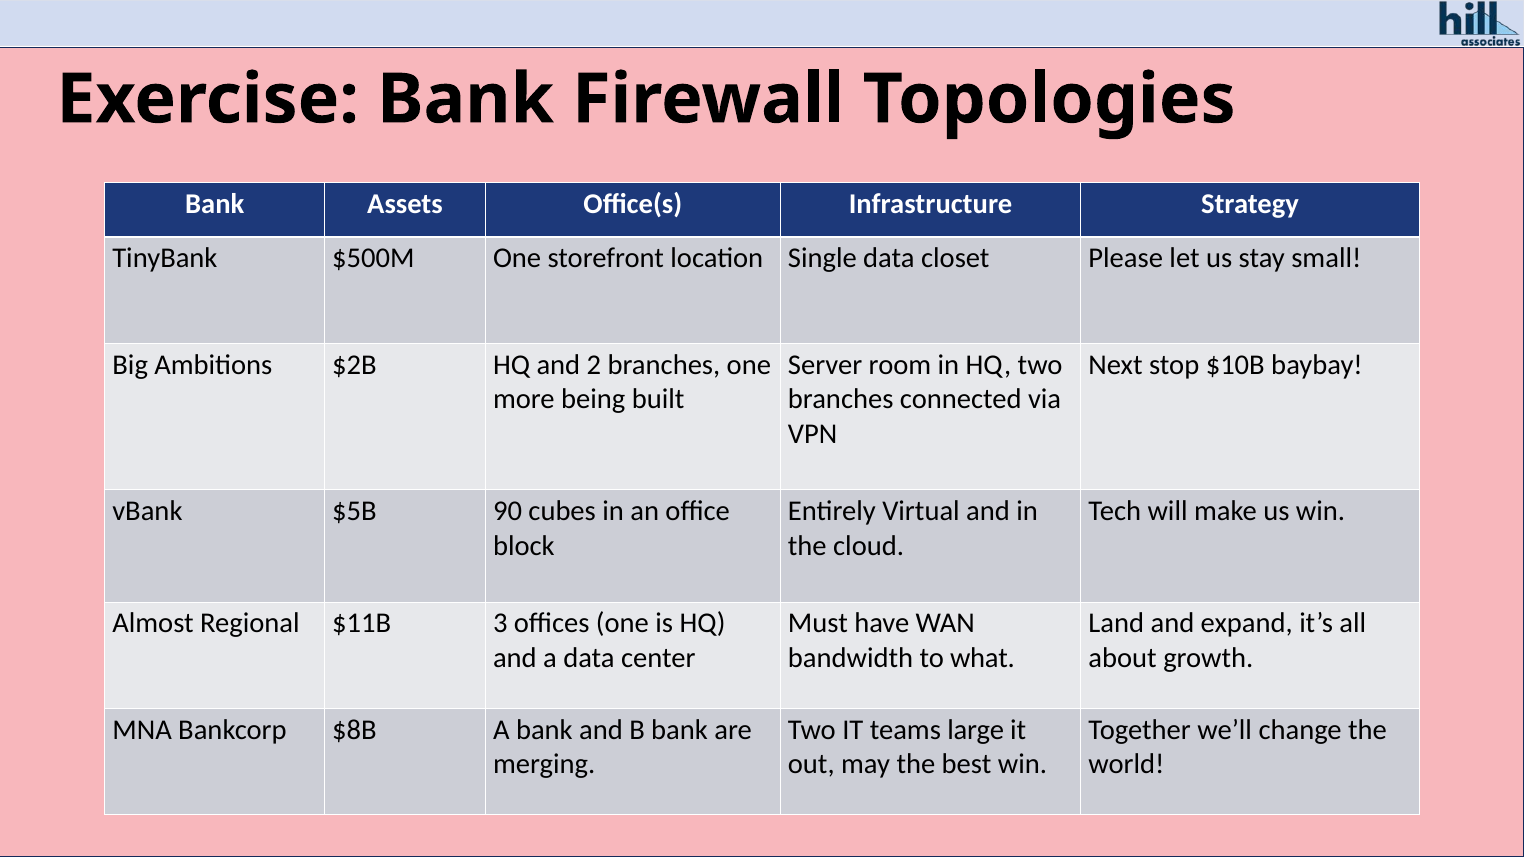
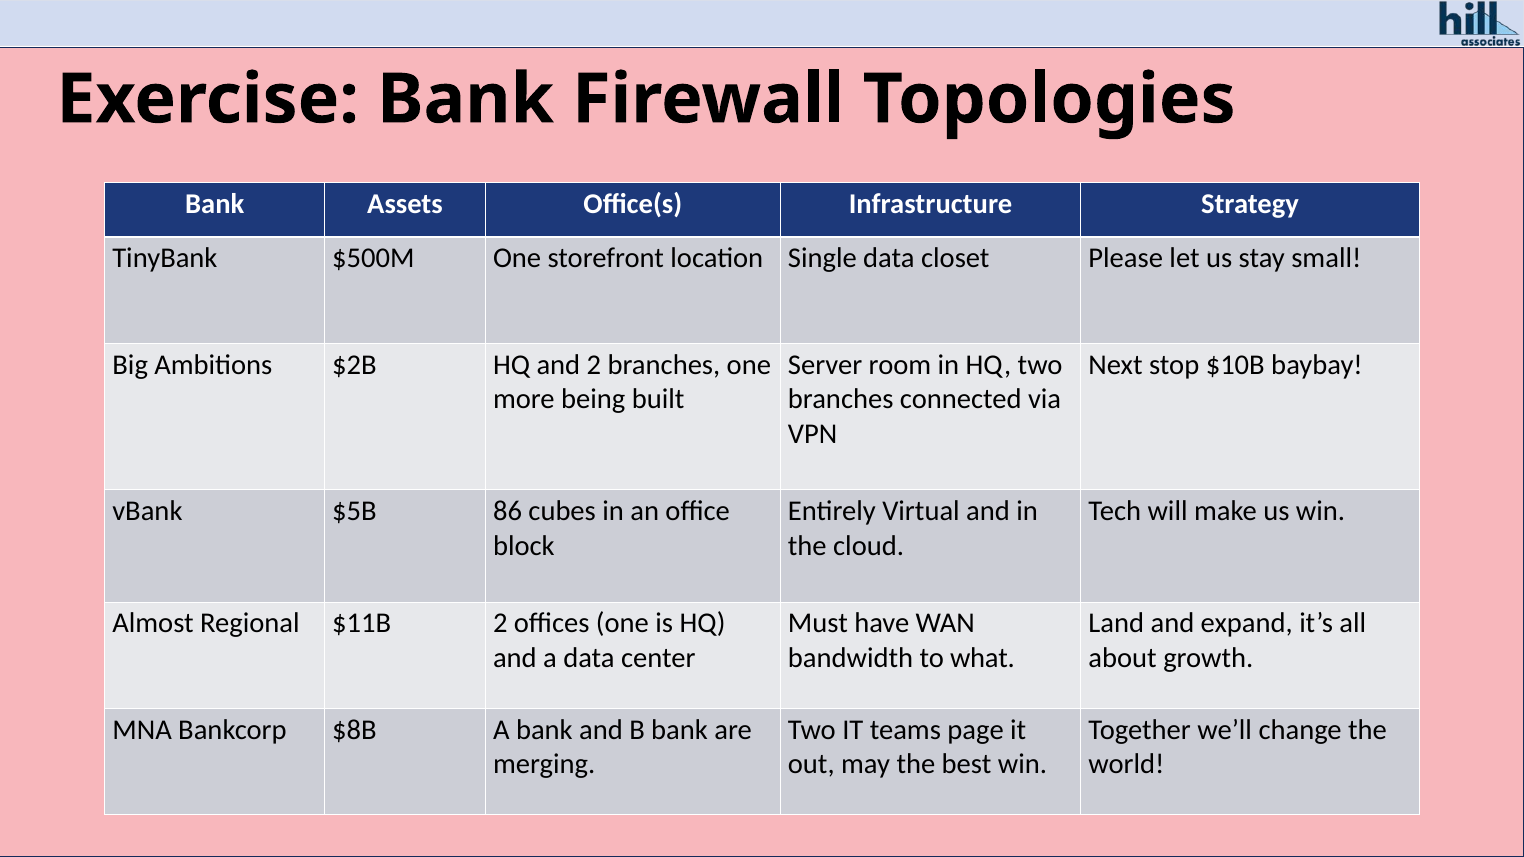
90: 90 -> 86 (508, 512)
$11B 3: 3 -> 2 (500, 624)
large: large -> page (976, 730)
